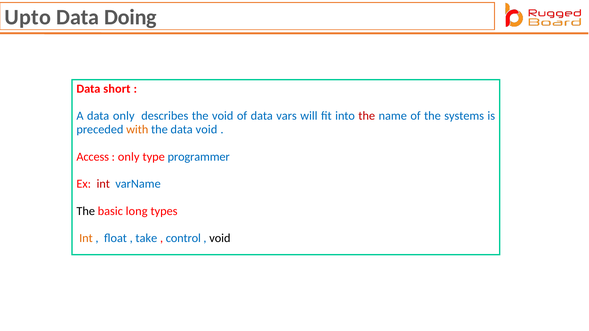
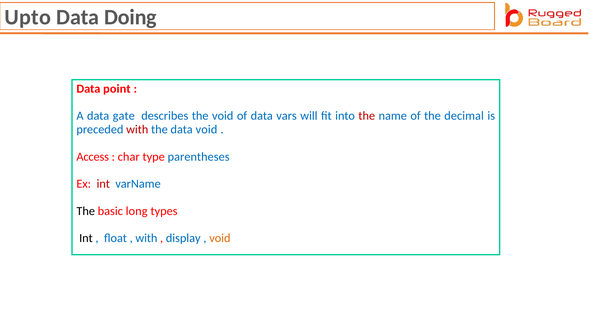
short: short -> point (117, 89)
data only: only -> gate (124, 116)
systems: systems -> decimal (464, 116)
with colour: orange -> red (137, 130)
only: only -> char (129, 157)
programmer: programmer -> parentheses (199, 157)
Int colour: orange -> black (86, 238)
take: take -> with (146, 238)
control: control -> display (183, 238)
void colour: black -> orange (220, 238)
